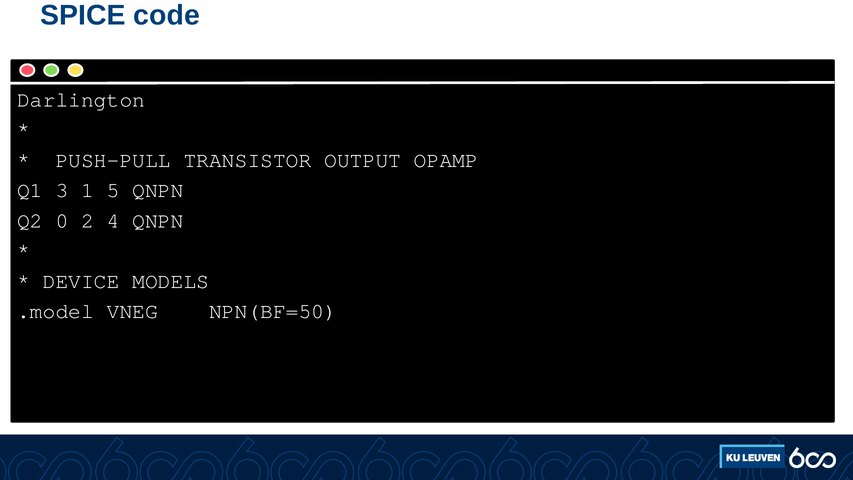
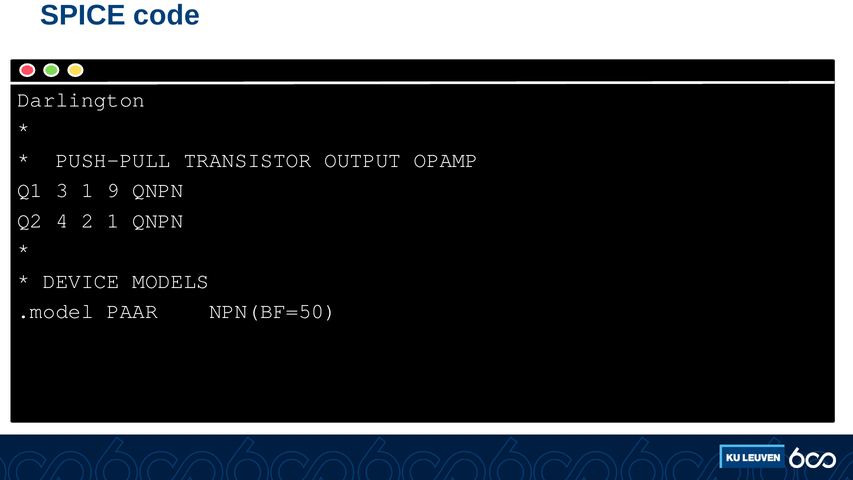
5: 5 -> 9 (113, 190)
0: 0 -> 4 (62, 221)
2 4: 4 -> 1 (113, 221)
VNEG: VNEG -> PAAR (132, 311)
